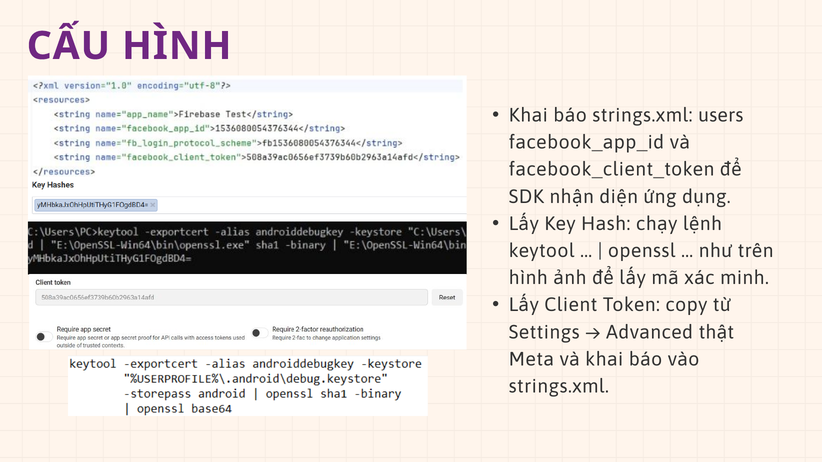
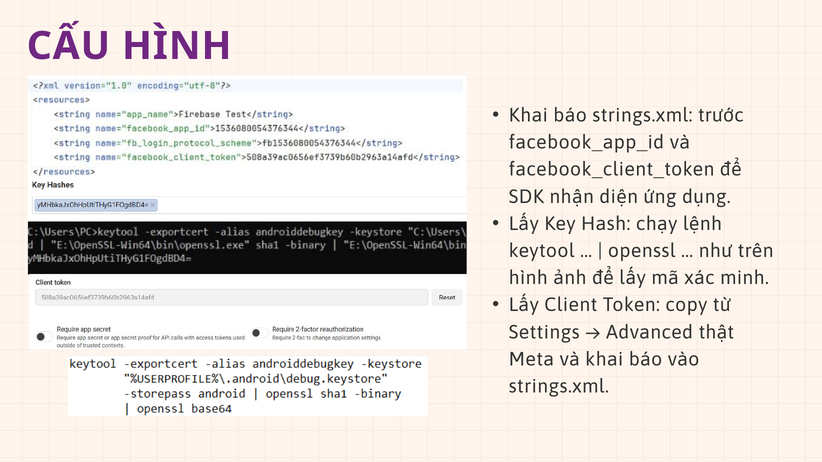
users: users -> trước (721, 115)
